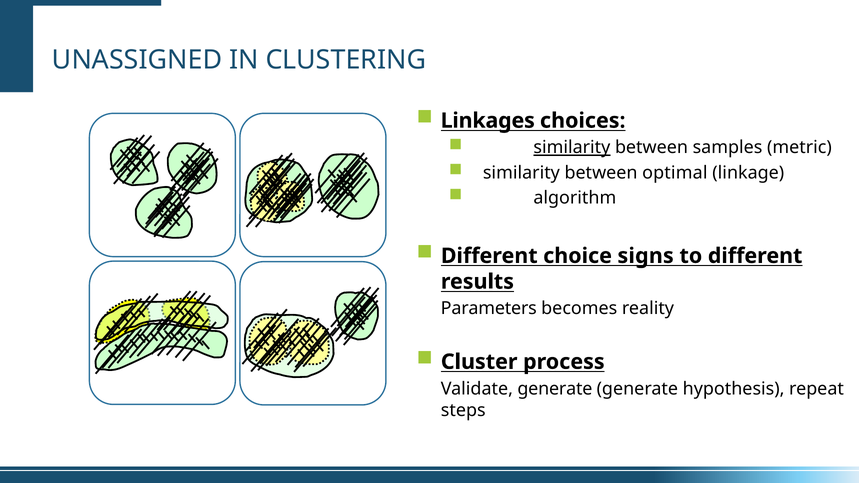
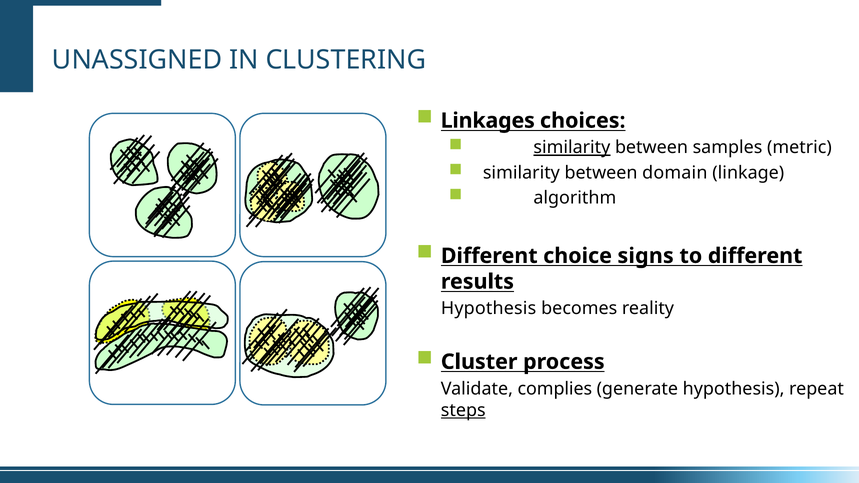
optimal: optimal -> domain (675, 173)
Parameters: Parameters -> Hypothesis (489, 309)
Validate generate: generate -> complies (555, 389)
steps underline: none -> present (463, 410)
